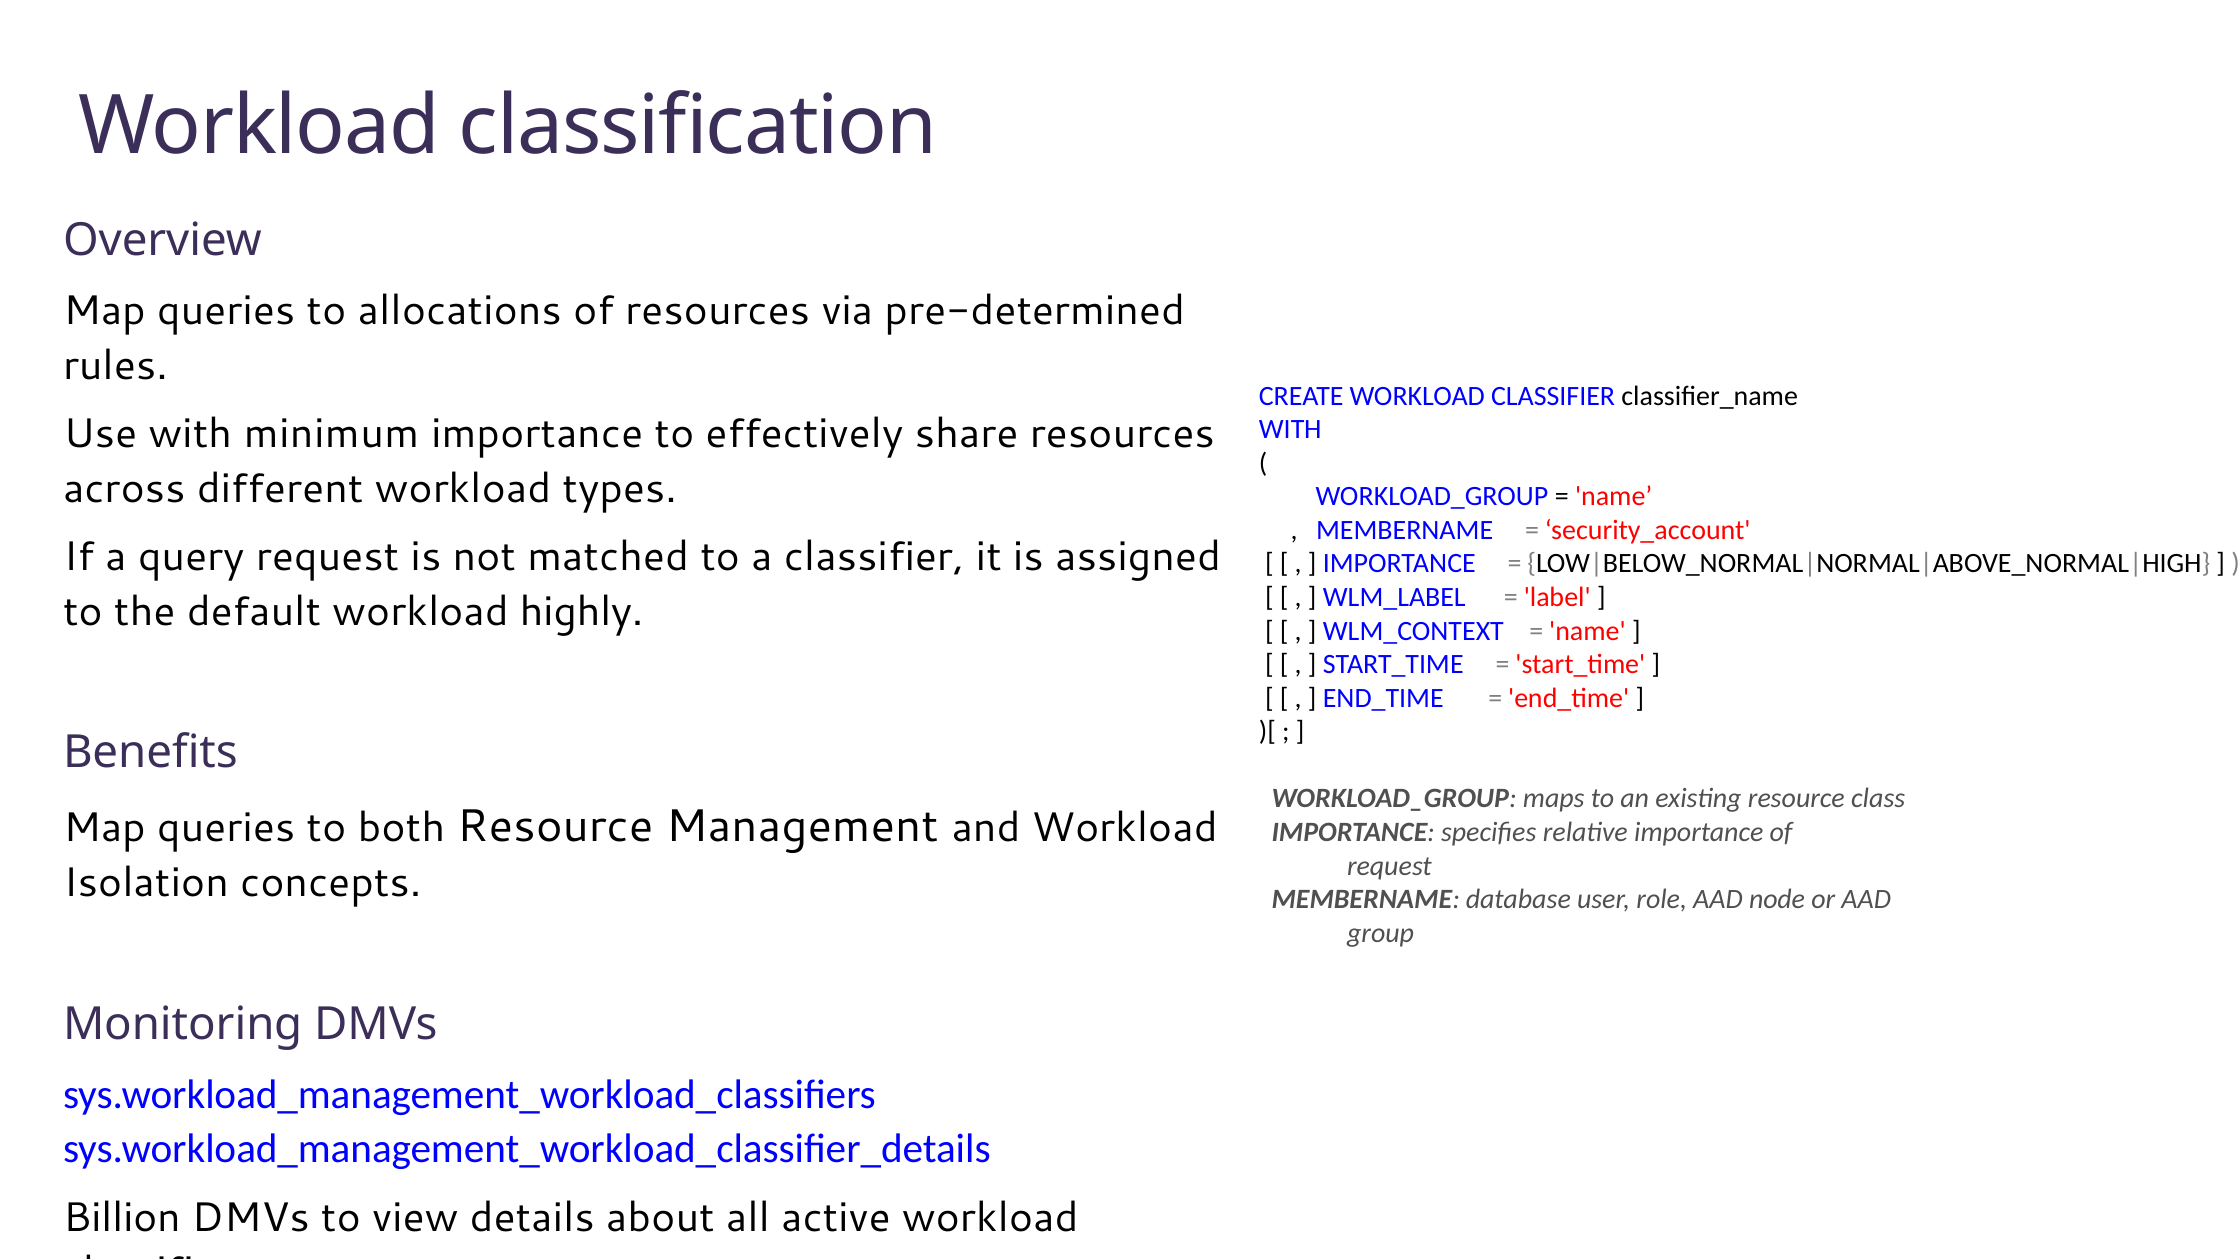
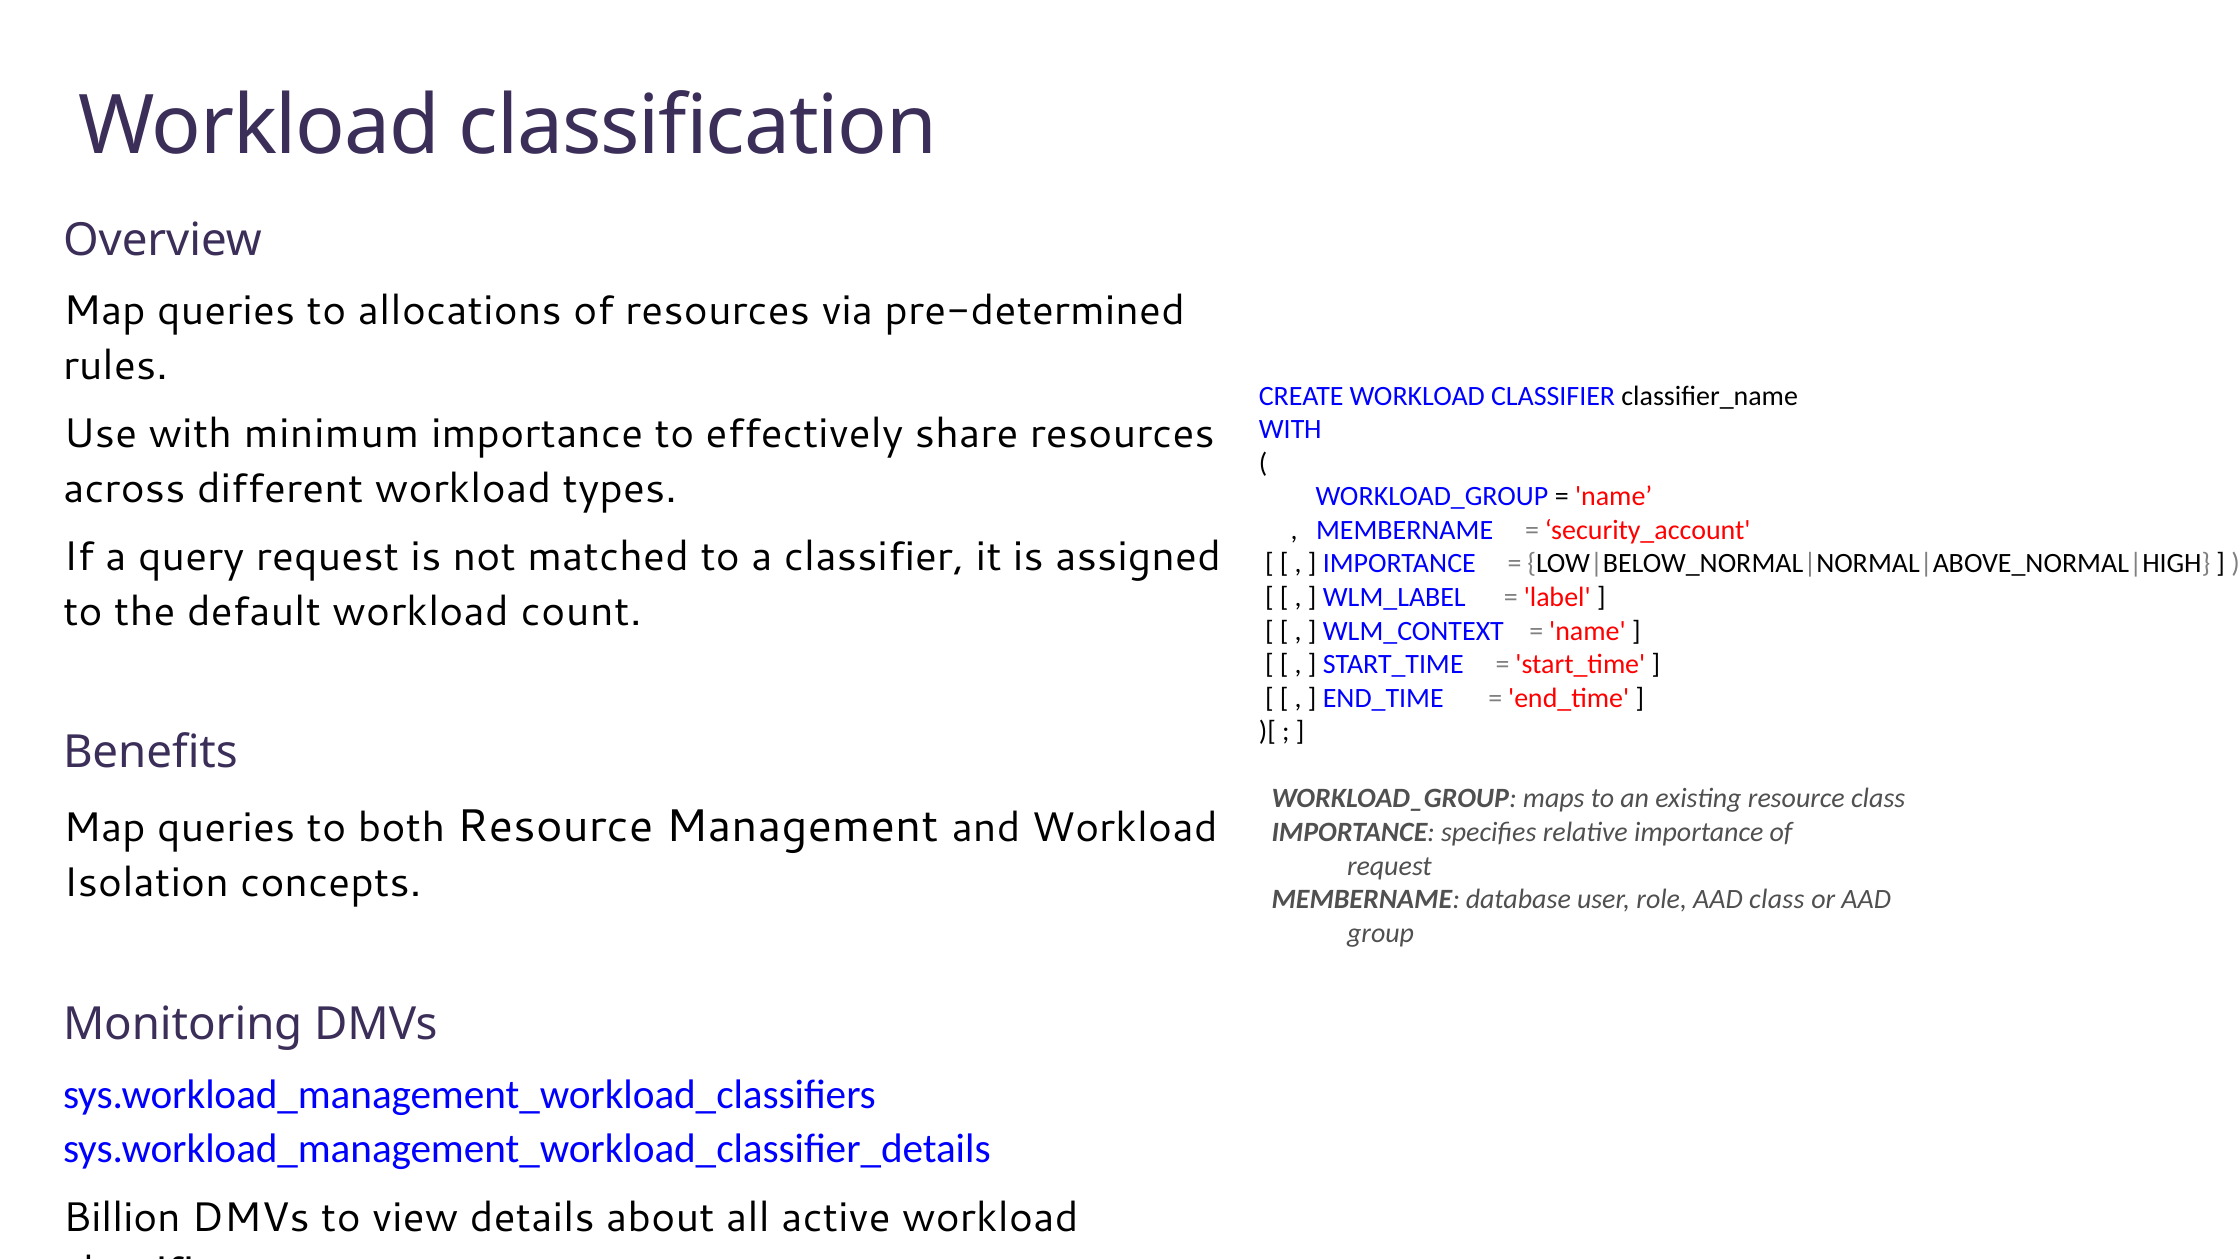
highly: highly -> count (581, 611)
AAD node: node -> class (1777, 899)
